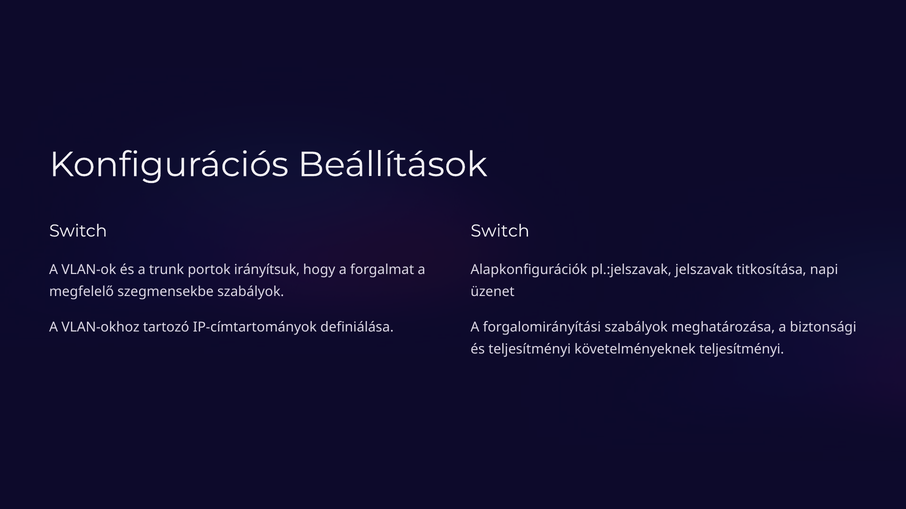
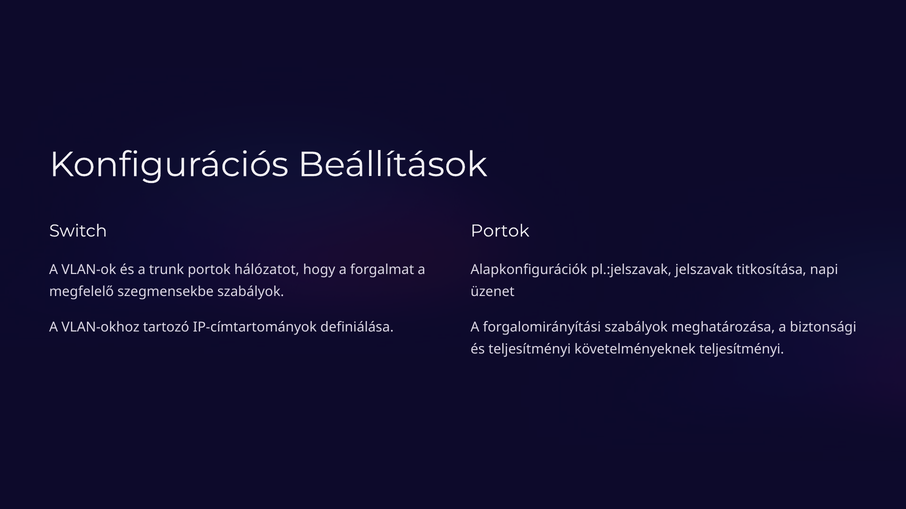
Switch: Switch -> Portok (500, 231)
irányítsuk: irányítsuk -> hálózatot (267, 270)
